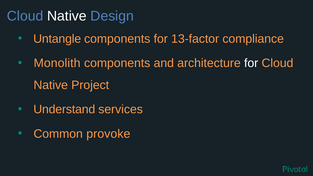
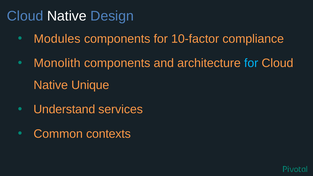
Untangle: Untangle -> Modules (57, 39)
13-factor: 13-factor -> 10-factor (195, 39)
for colour: white -> light blue (251, 63)
Project: Project -> Unique (90, 85)
provoke: provoke -> contexts (108, 134)
